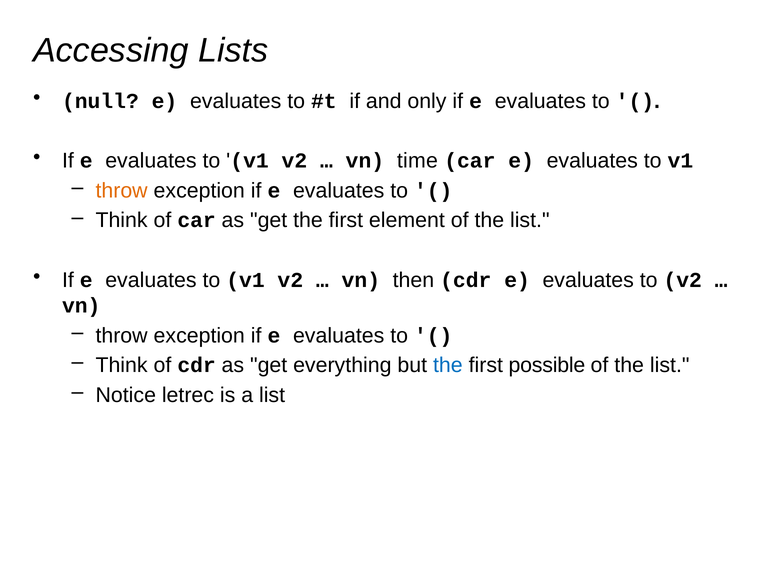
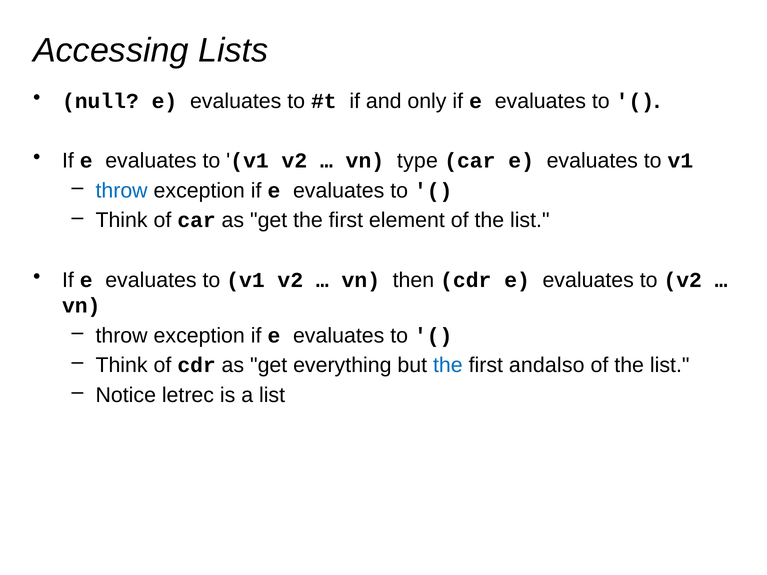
time: time -> type (417, 161)
throw colour: orange -> blue (122, 191)
possible: possible -> andalso (547, 365)
